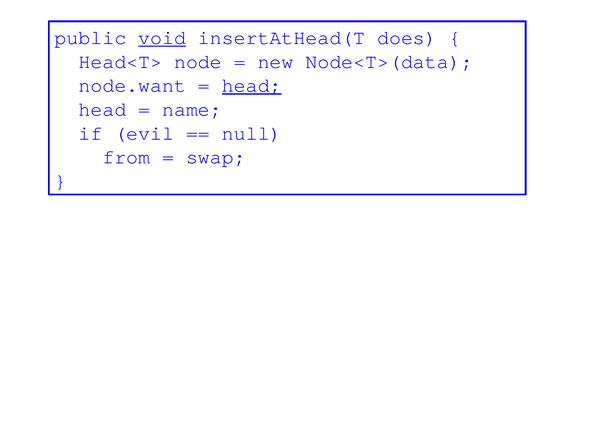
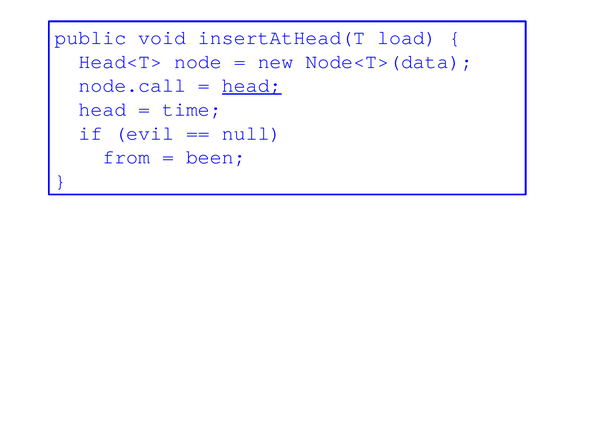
void underline: present -> none (162, 38)
does: does -> load (407, 38)
node.want: node.want -> node.call (132, 85)
name: name -> time (192, 109)
swap: swap -> been (216, 157)
